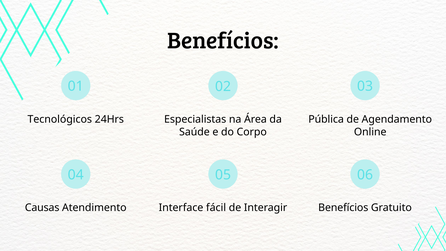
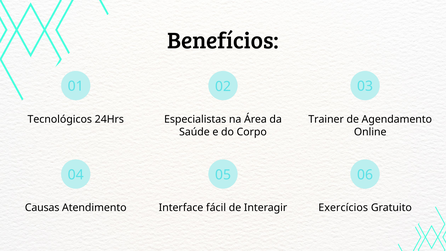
Pública: Pública -> Trainer (326, 119)
Benefícios: Benefícios -> Exercícios (343, 208)
